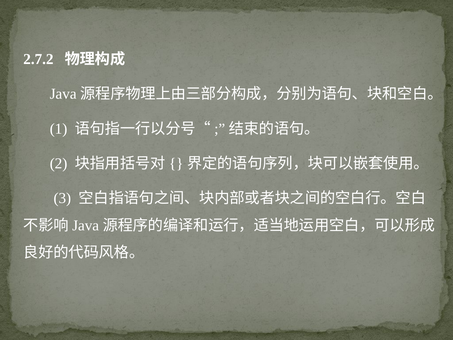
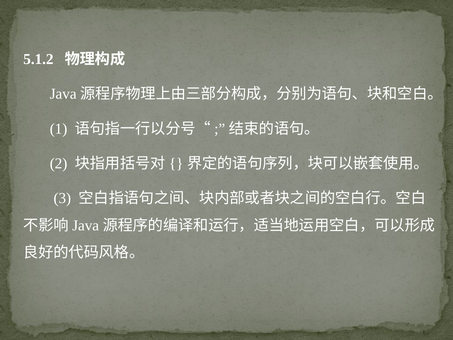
2.7.2: 2.7.2 -> 5.1.2 (38, 59)
